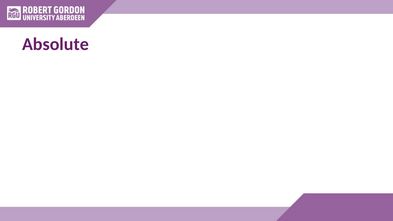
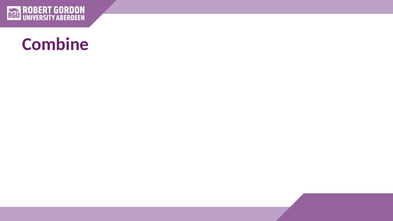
Absolute: Absolute -> Combine (55, 44)
